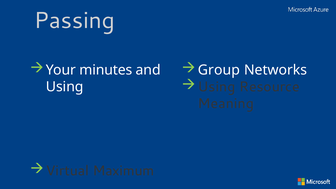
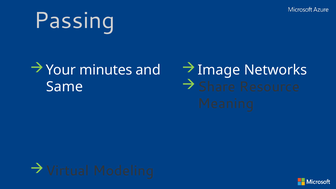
Group: Group -> Image (219, 70)
Using: Using -> Share (216, 87)
Using: Using -> Same (65, 87)
Maximum: Maximum -> Modeling (123, 171)
